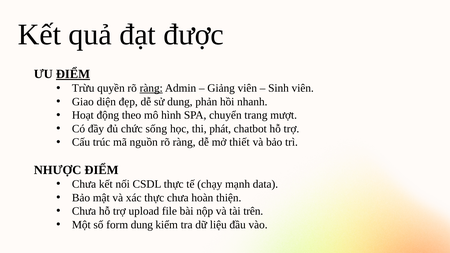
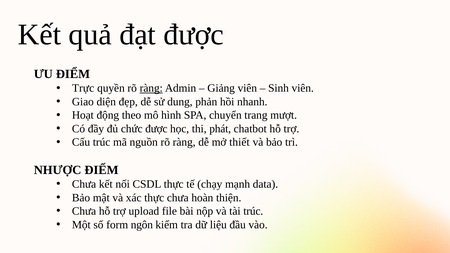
ĐIỂM underline: present -> none (73, 74)
Trừu: Trừu -> Trực (83, 88)
chức sống: sống -> được (156, 129)
tài trên: trên -> trúc (253, 211)
form dung: dung -> ngôn (142, 225)
